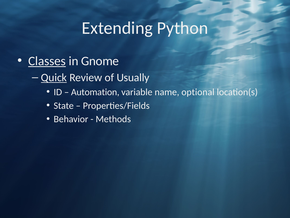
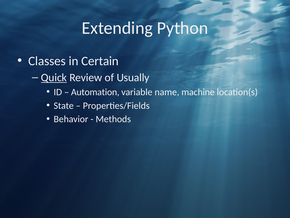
Classes underline: present -> none (47, 61)
Gnome: Gnome -> Certain (100, 61)
optional: optional -> machine (198, 92)
